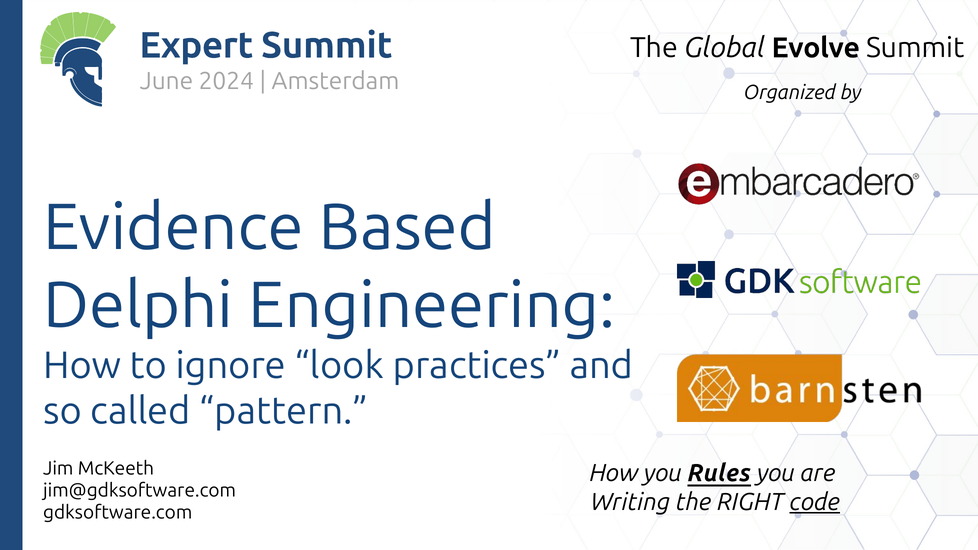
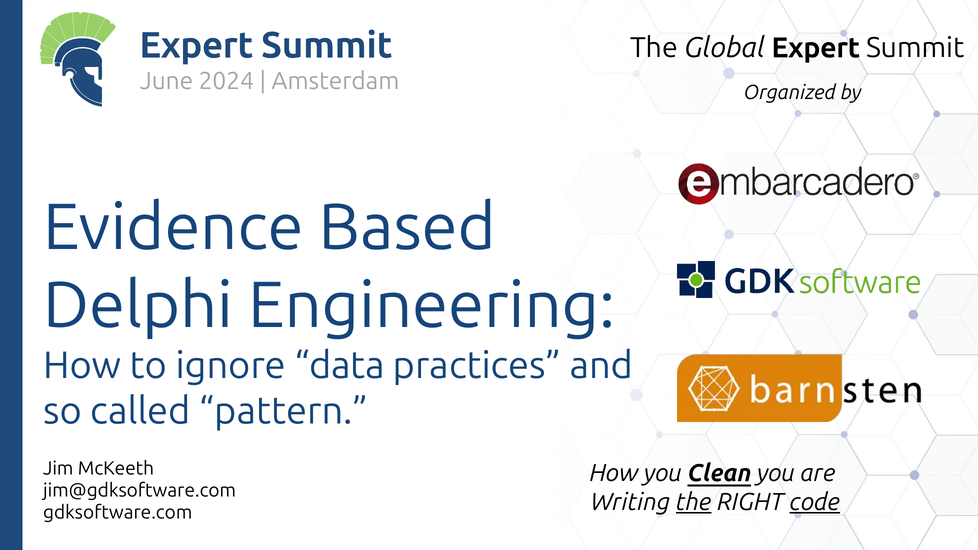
Evolve: Evolve -> Expert (816, 48)
look: look -> data (340, 366)
Rules: Rules -> Clean (719, 473)
the underline: none -> present (694, 503)
